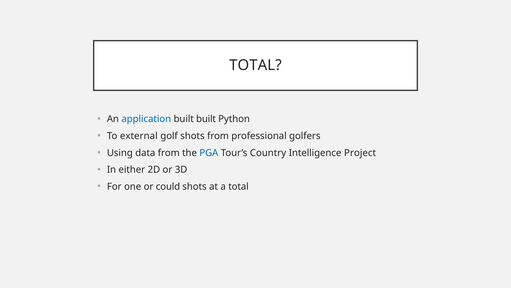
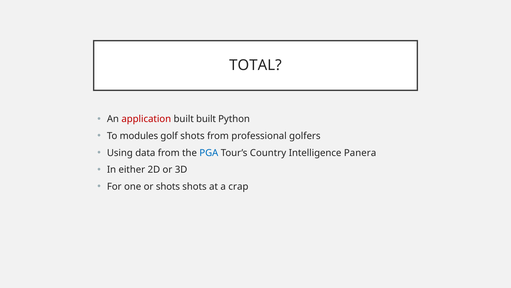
application colour: blue -> red (146, 119)
external: external -> modules (139, 136)
Project: Project -> Panera (360, 153)
or could: could -> shots (168, 186)
a total: total -> crap (238, 186)
